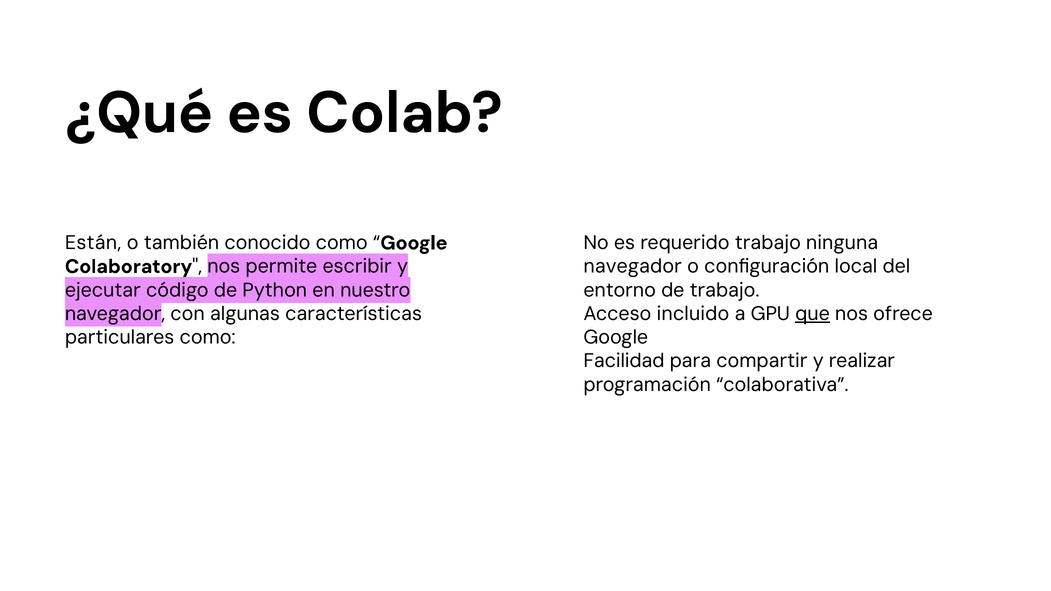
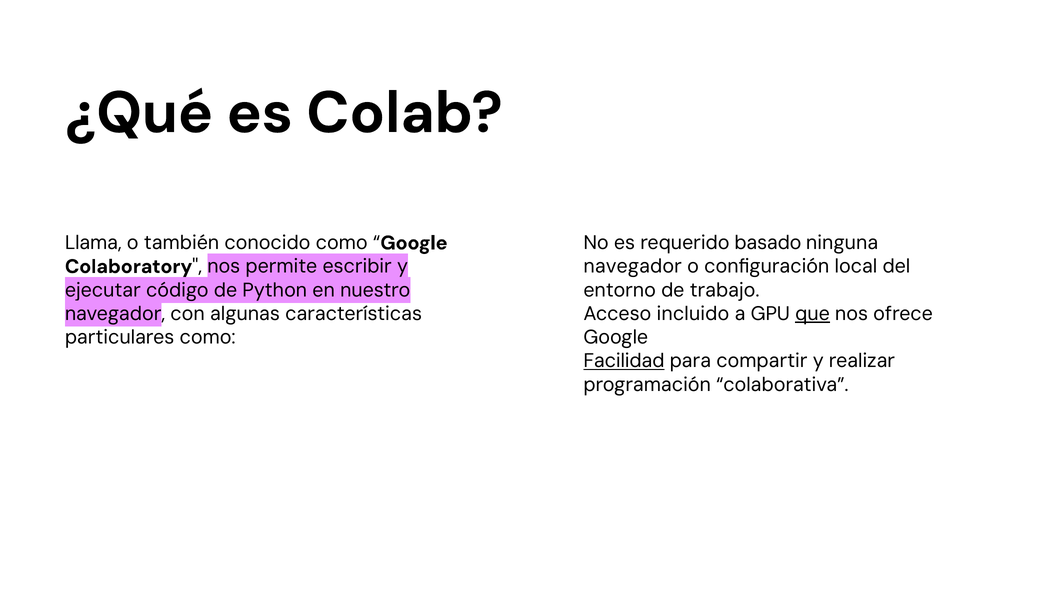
requerido trabajo: trabajo -> basado (768, 243)
Están: Están -> Llama (93, 243)
Facilidad underline: none -> present (624, 361)
